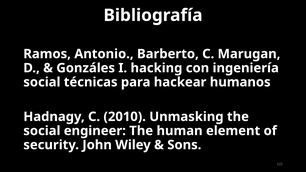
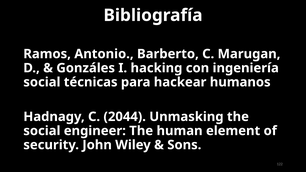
2010: 2010 -> 2044 (125, 117)
